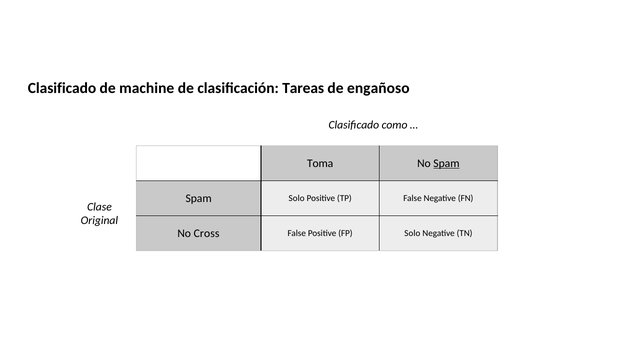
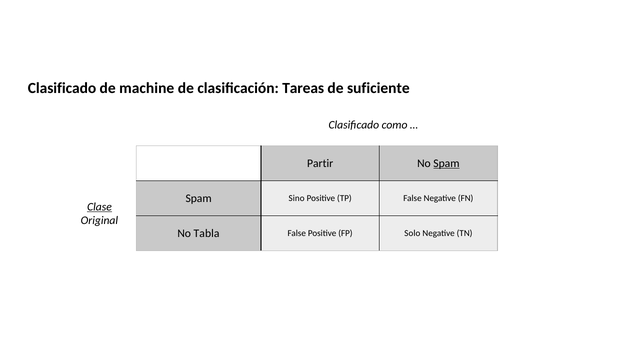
engañoso: engañoso -> suficiente (378, 88)
Toma: Toma -> Partir (320, 164)
Spam Solo: Solo -> Sino (297, 199)
Clase underline: none -> present (99, 207)
Cross: Cross -> Tabla (207, 234)
